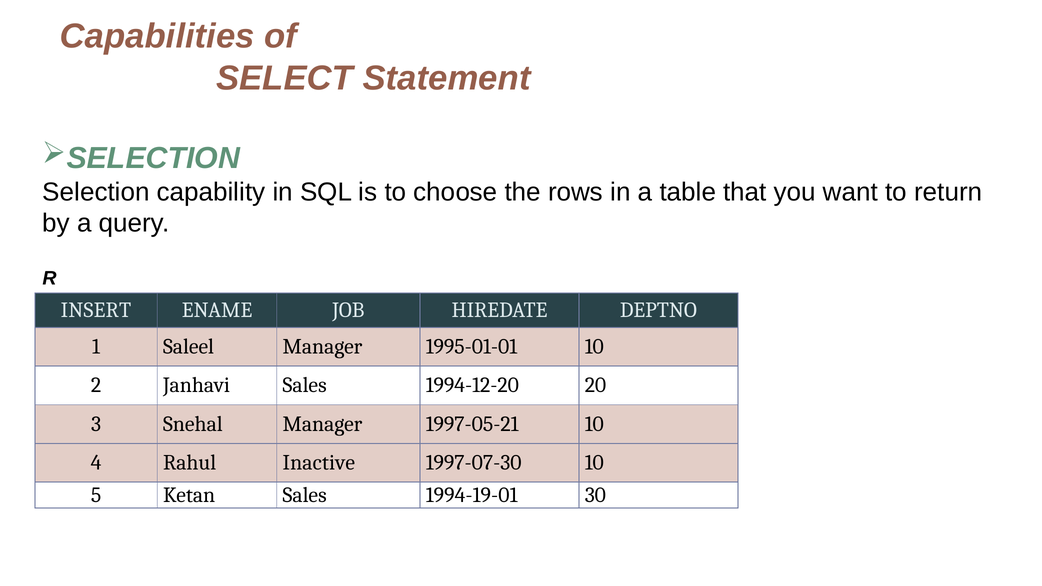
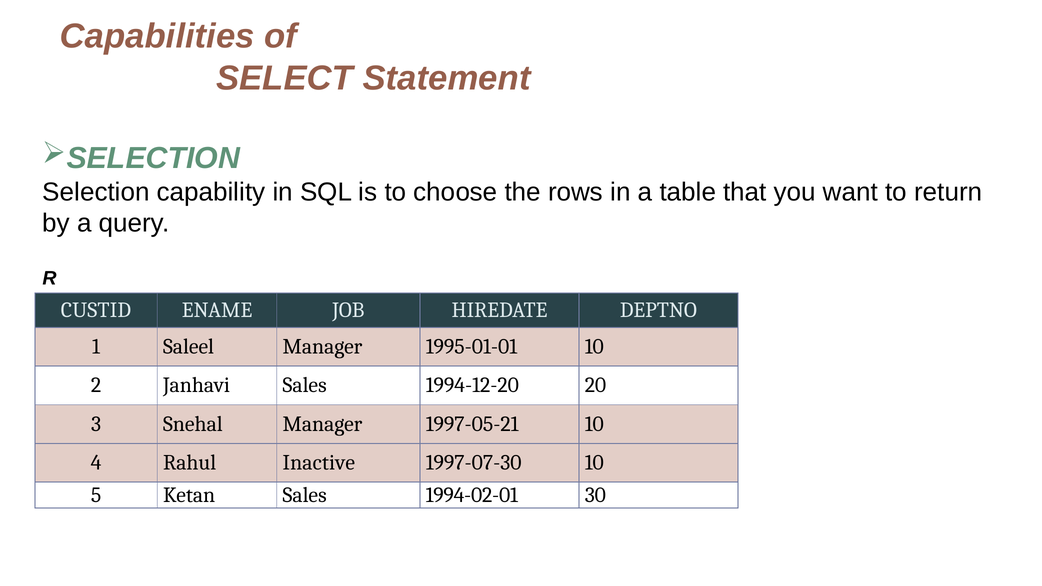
INSERT: INSERT -> CUSTID (96, 310)
1994-19-01: 1994-19-01 -> 1994-02-01 (472, 495)
